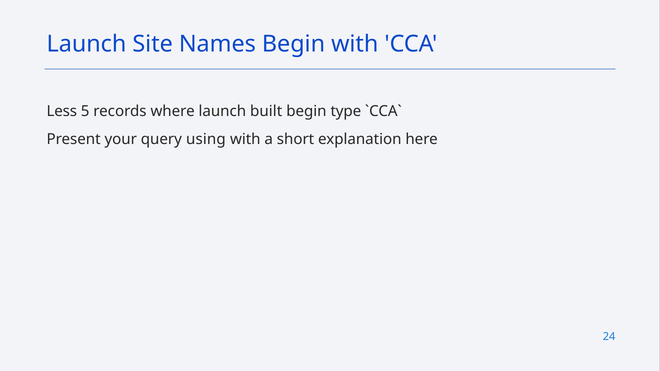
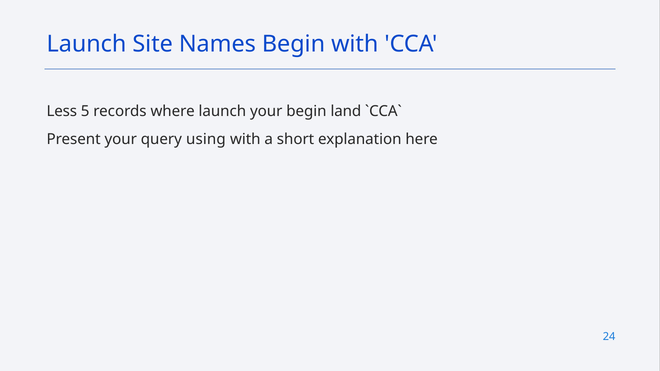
launch built: built -> your (266, 111)
type: type -> land (346, 111)
